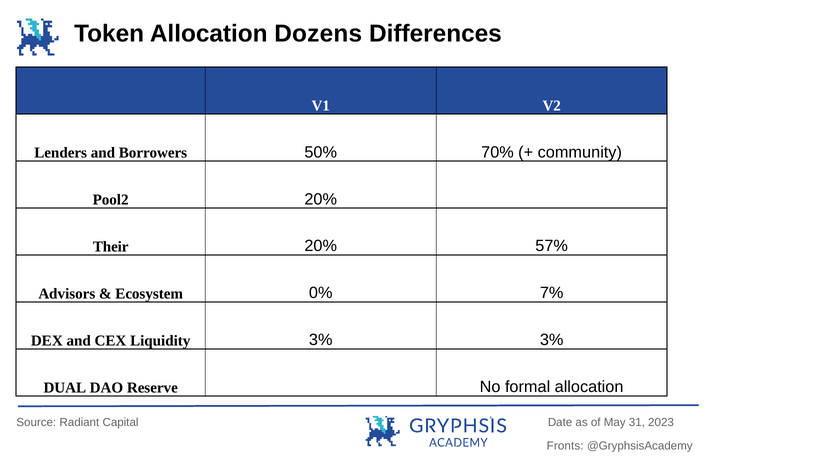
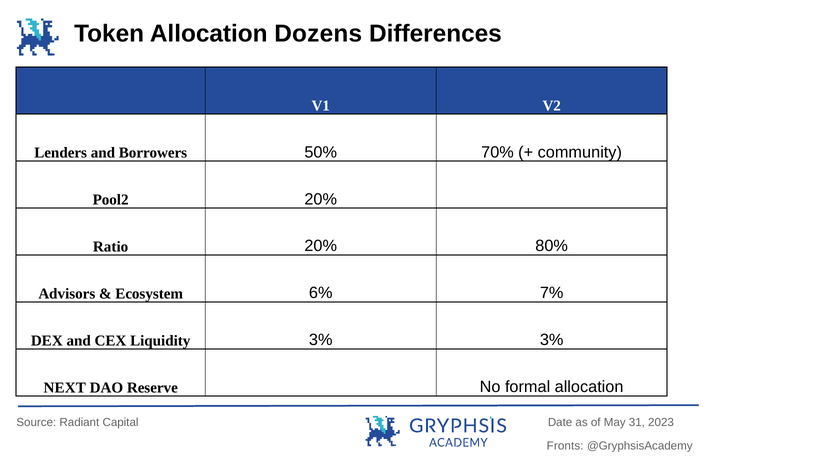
Their: Their -> Ratio (111, 246)
57%: 57% -> 80% (552, 246)
0%: 0% -> 6% (321, 293)
DUAL: DUAL -> NEXT (65, 387)
